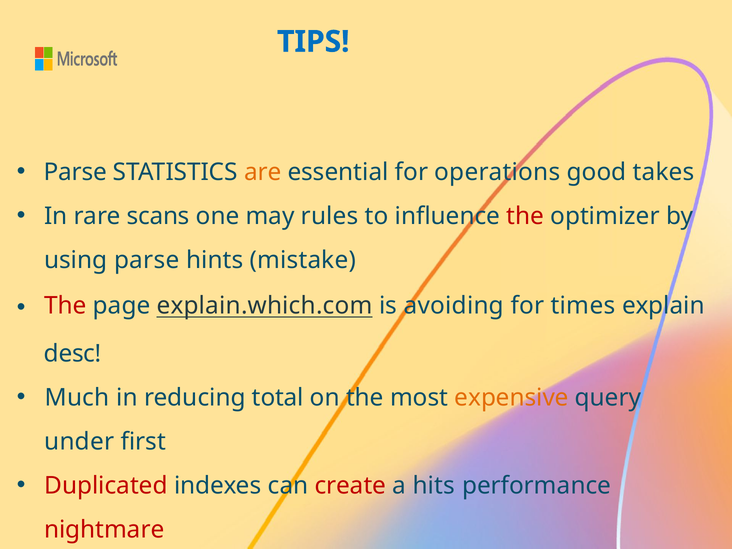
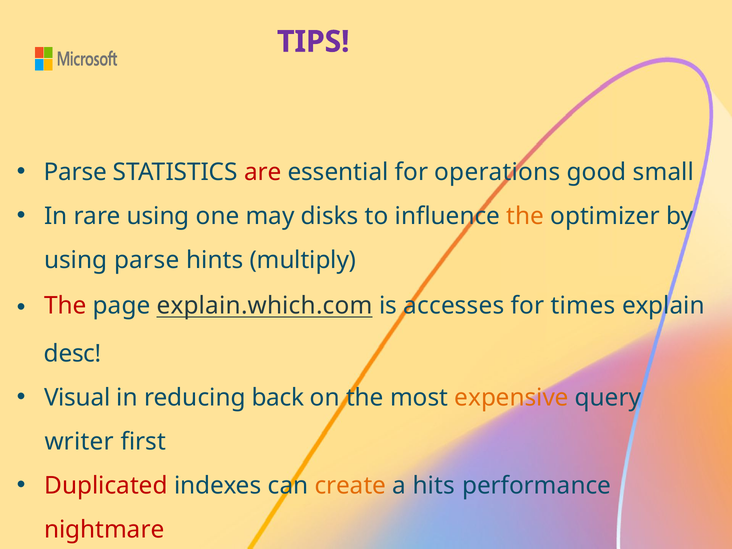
TIPS colour: blue -> purple (313, 42)
are colour: orange -> red (263, 172)
takes: takes -> small (664, 172)
rare scans: scans -> using (158, 216)
rules: rules -> disks (330, 216)
the colour: red -> orange (525, 216)
mistake: mistake -> multiply (303, 260)
avoiding: avoiding -> accesses (454, 306)
Much: Much -> Visual (77, 398)
total: total -> back (278, 398)
under: under -> writer (79, 442)
create colour: red -> orange (350, 486)
